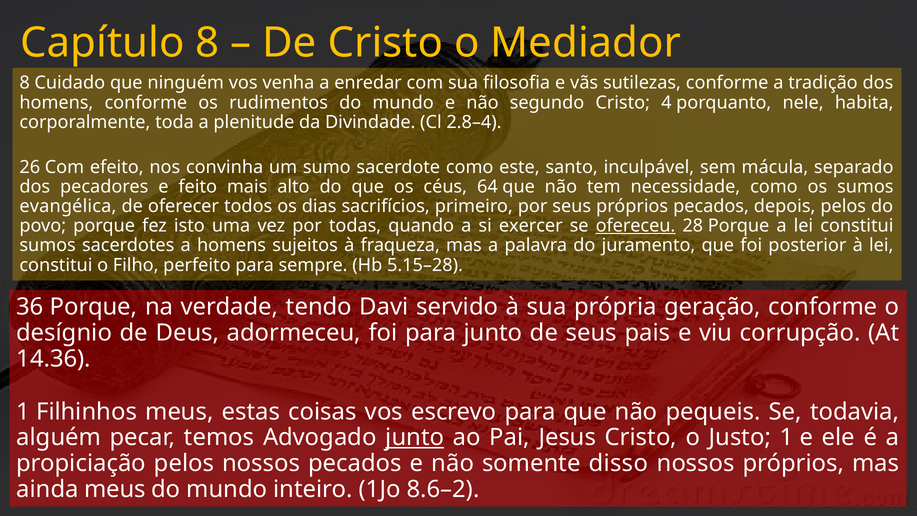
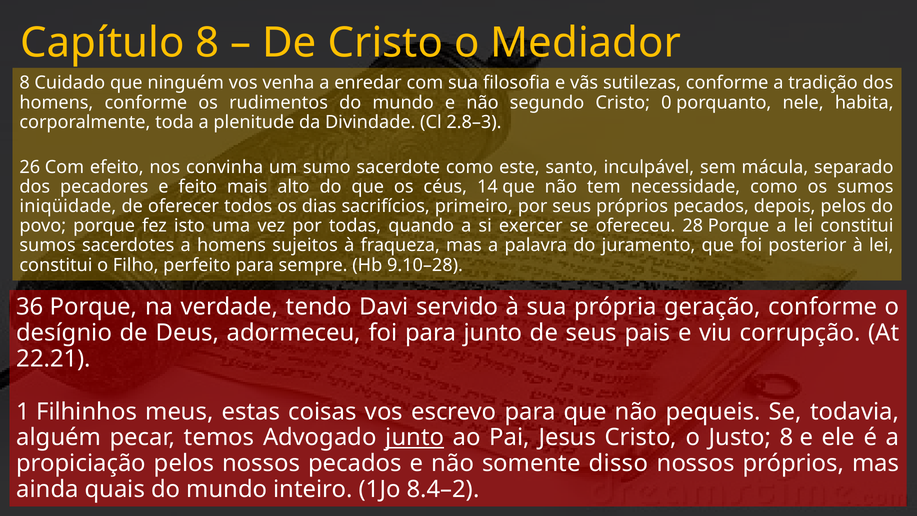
4: 4 -> 0 (666, 102)
2.8–4: 2.8–4 -> 2.8–3 (474, 122)
64: 64 -> 14 (487, 187)
evangélica: evangélica -> iniqüidade (68, 206)
ofereceu underline: present -> none (635, 226)
5.15–28: 5.15–28 -> 9.10–28 (425, 265)
14.36: 14.36 -> 22.21 (54, 358)
Justo 1: 1 -> 8 (787, 437)
ainda meus: meus -> quais (115, 489)
8.6–2: 8.6–2 -> 8.4–2 (443, 489)
